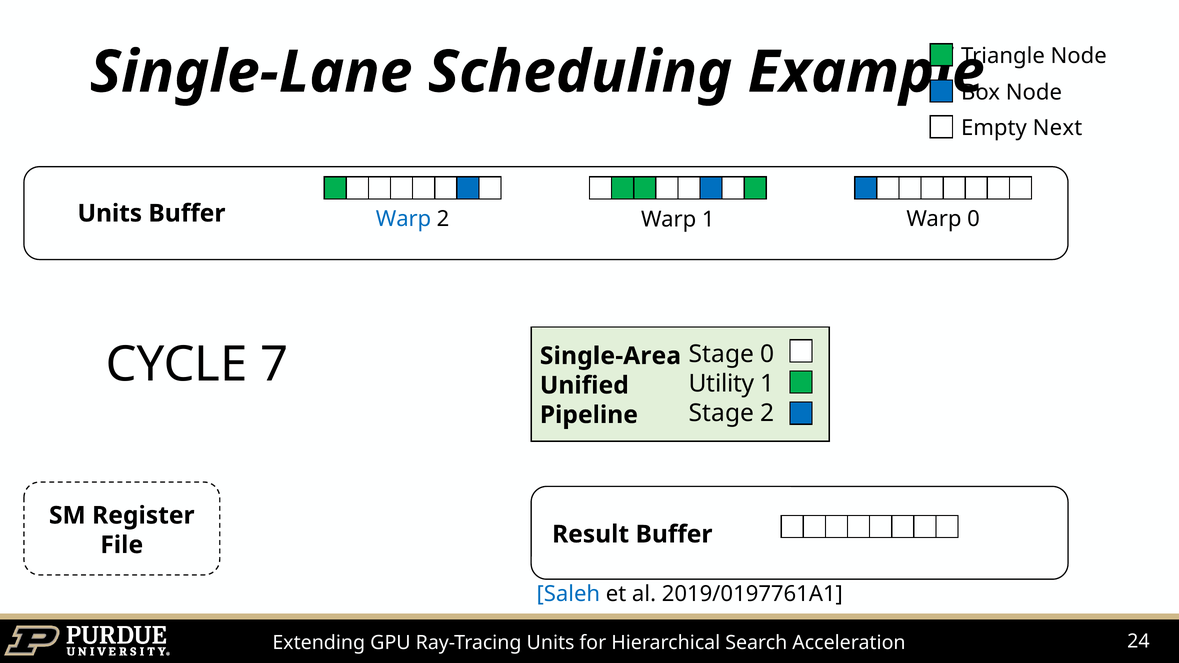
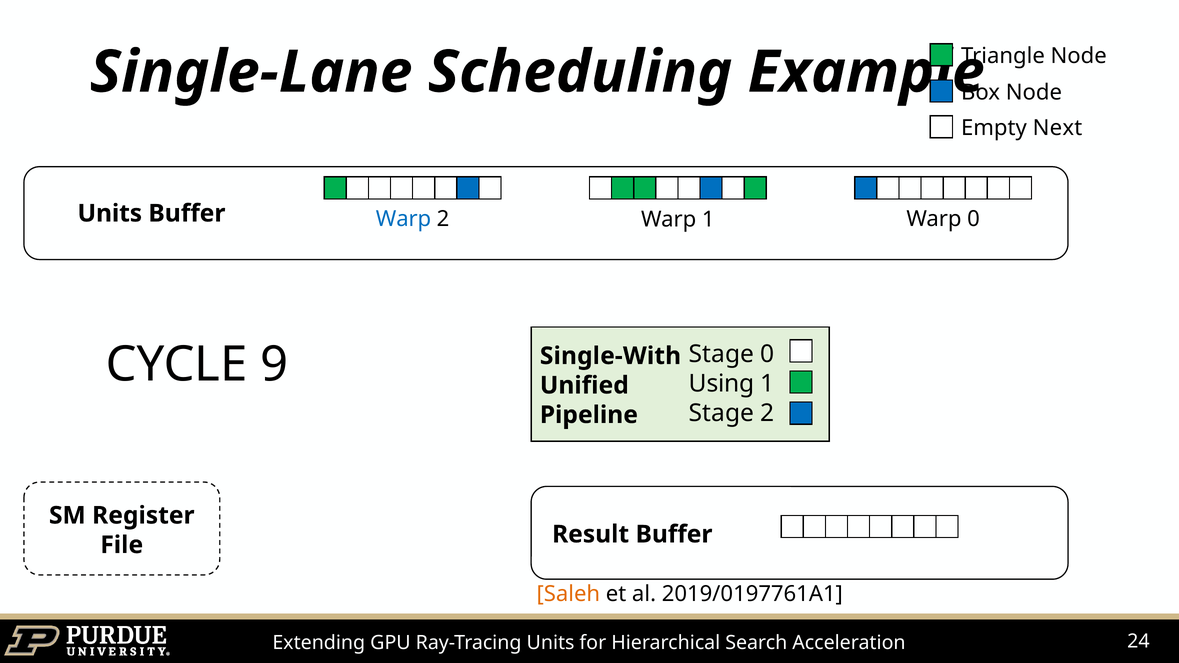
7: 7 -> 9 (274, 364)
Single-Area: Single-Area -> Single-With (610, 356)
Utility: Utility -> Using (722, 384)
Saleh colour: blue -> orange (568, 594)
